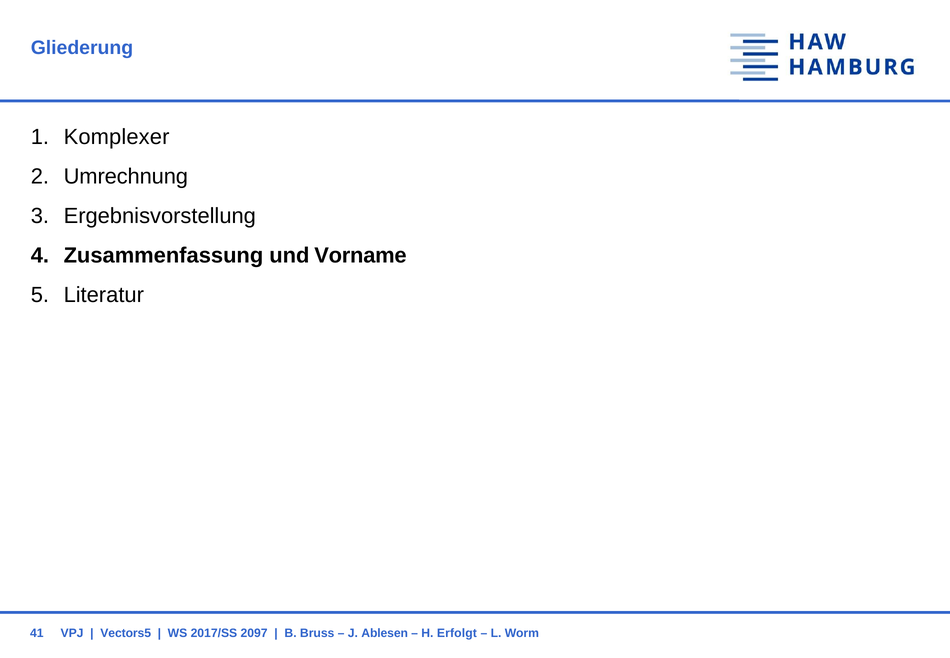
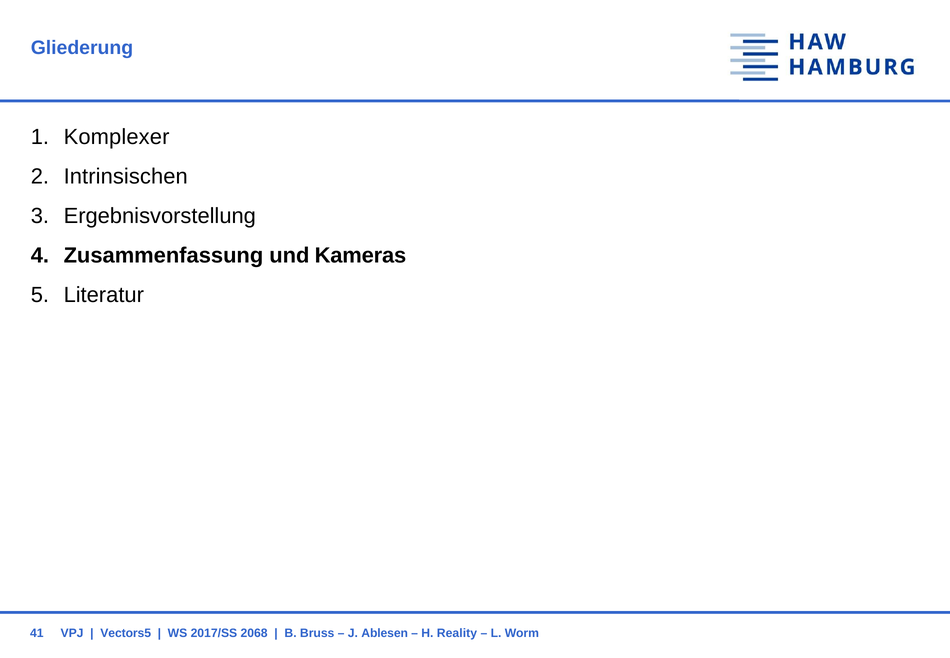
Umrechnung: Umrechnung -> Intrinsischen (126, 176)
Vorname: Vorname -> Kameras (360, 255)
2097: 2097 -> 2068 (254, 633)
Erfolgt: Erfolgt -> Reality (457, 633)
